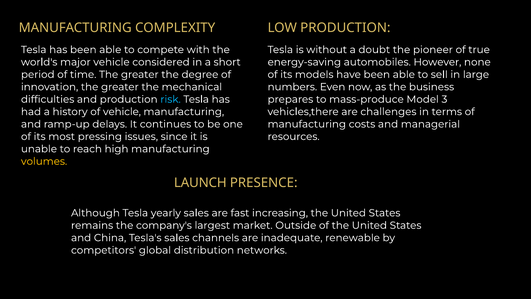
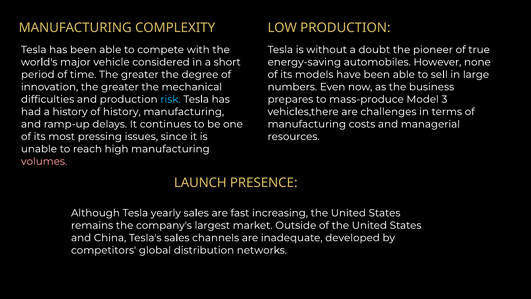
of vehicle: vehicle -> history (122, 112)
volumes colour: yellow -> pink (44, 161)
renewable: renewable -> developed (353, 238)
